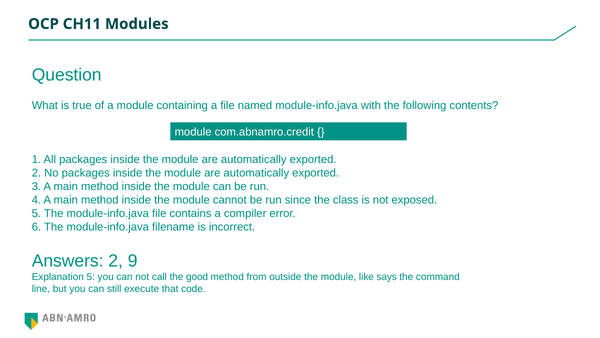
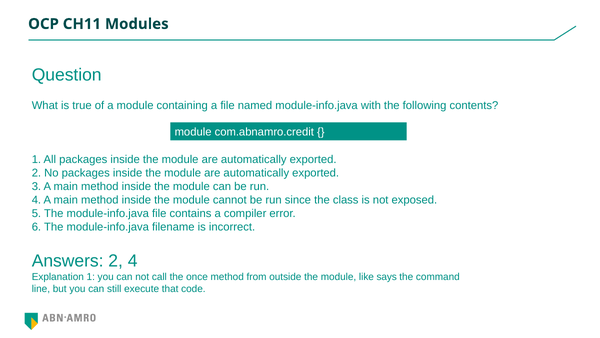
2 9: 9 -> 4 (133, 260)
Explanation 5: 5 -> 1 (91, 276)
good: good -> once (197, 276)
